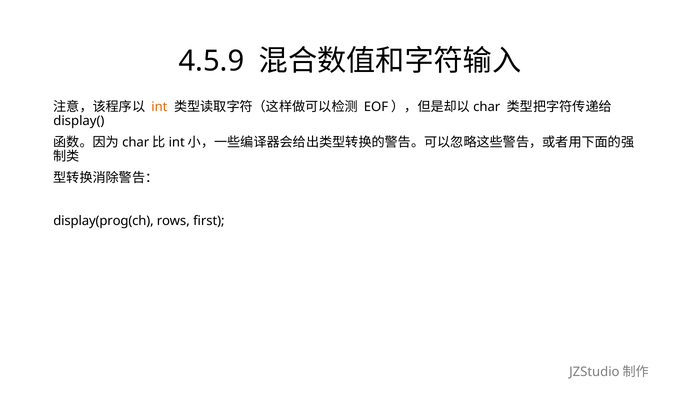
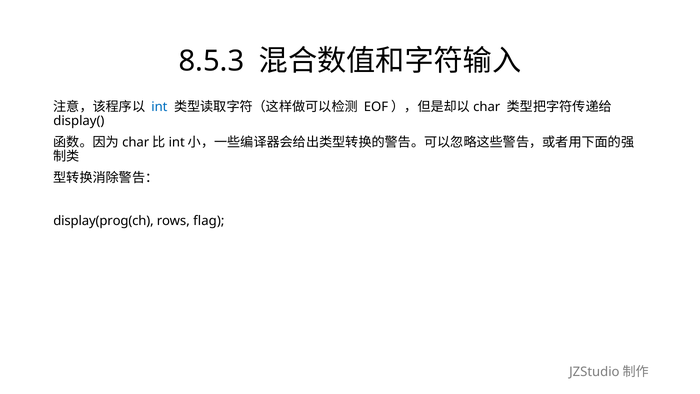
4.5.9: 4.5.9 -> 8.5.3 (212, 61)
int colour: orange -> blue (159, 107)
first: first -> flag (209, 221)
